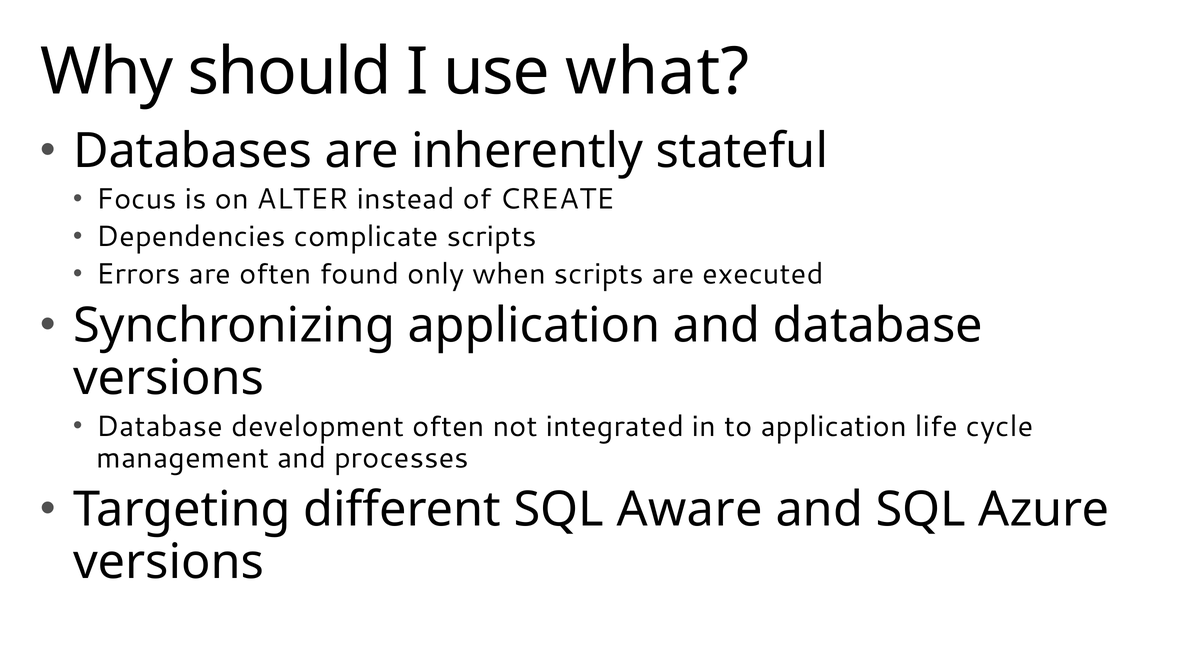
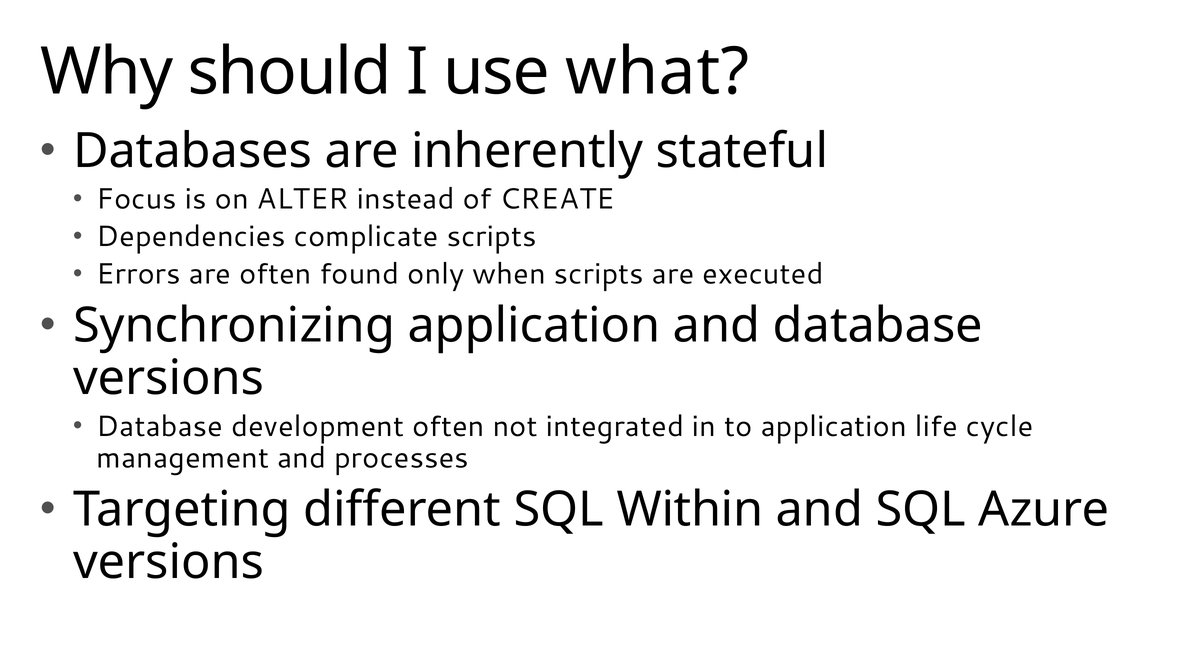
Aware: Aware -> Within (690, 510)
